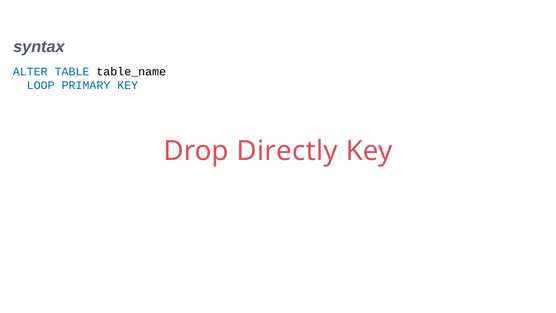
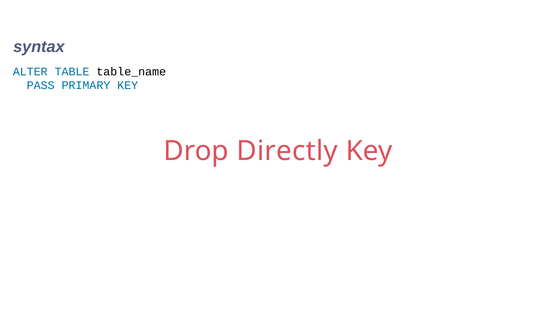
LOOP: LOOP -> PASS (41, 85)
